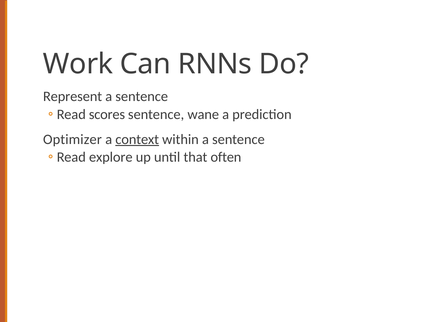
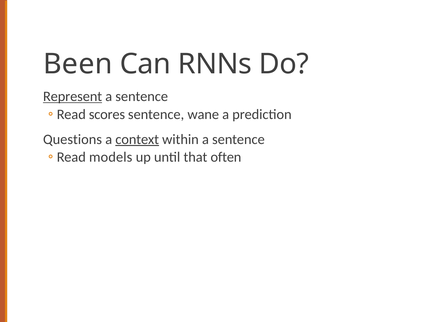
Work: Work -> Been (78, 64)
Represent underline: none -> present (73, 97)
Optimizer: Optimizer -> Questions (73, 140)
explore: explore -> models (111, 157)
